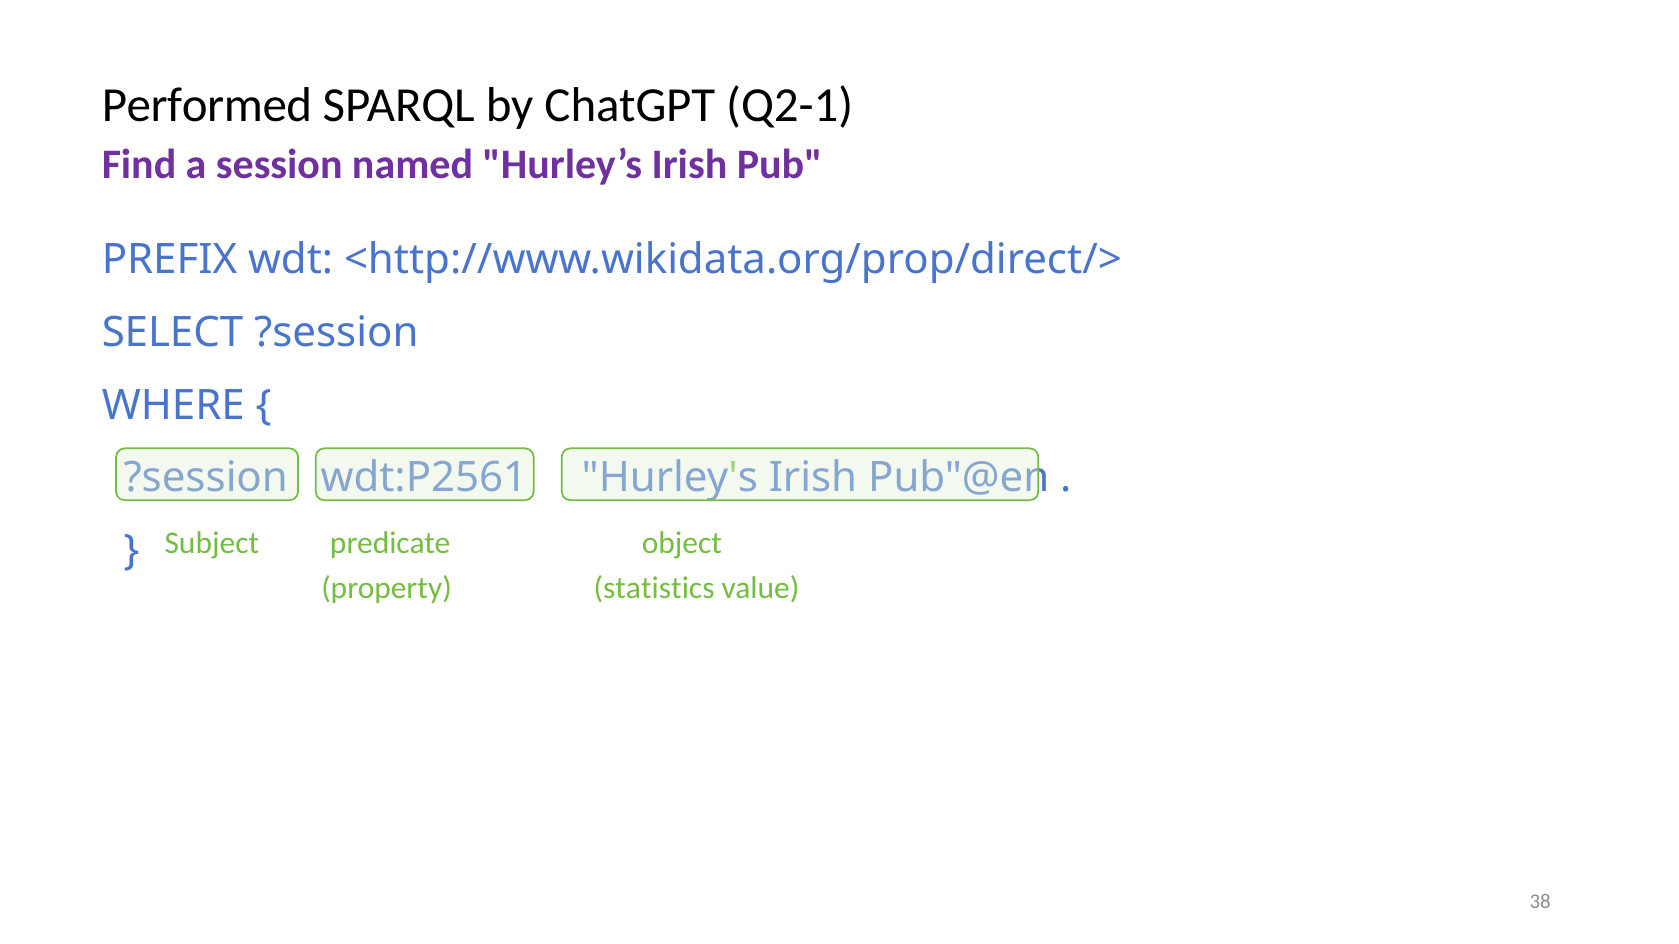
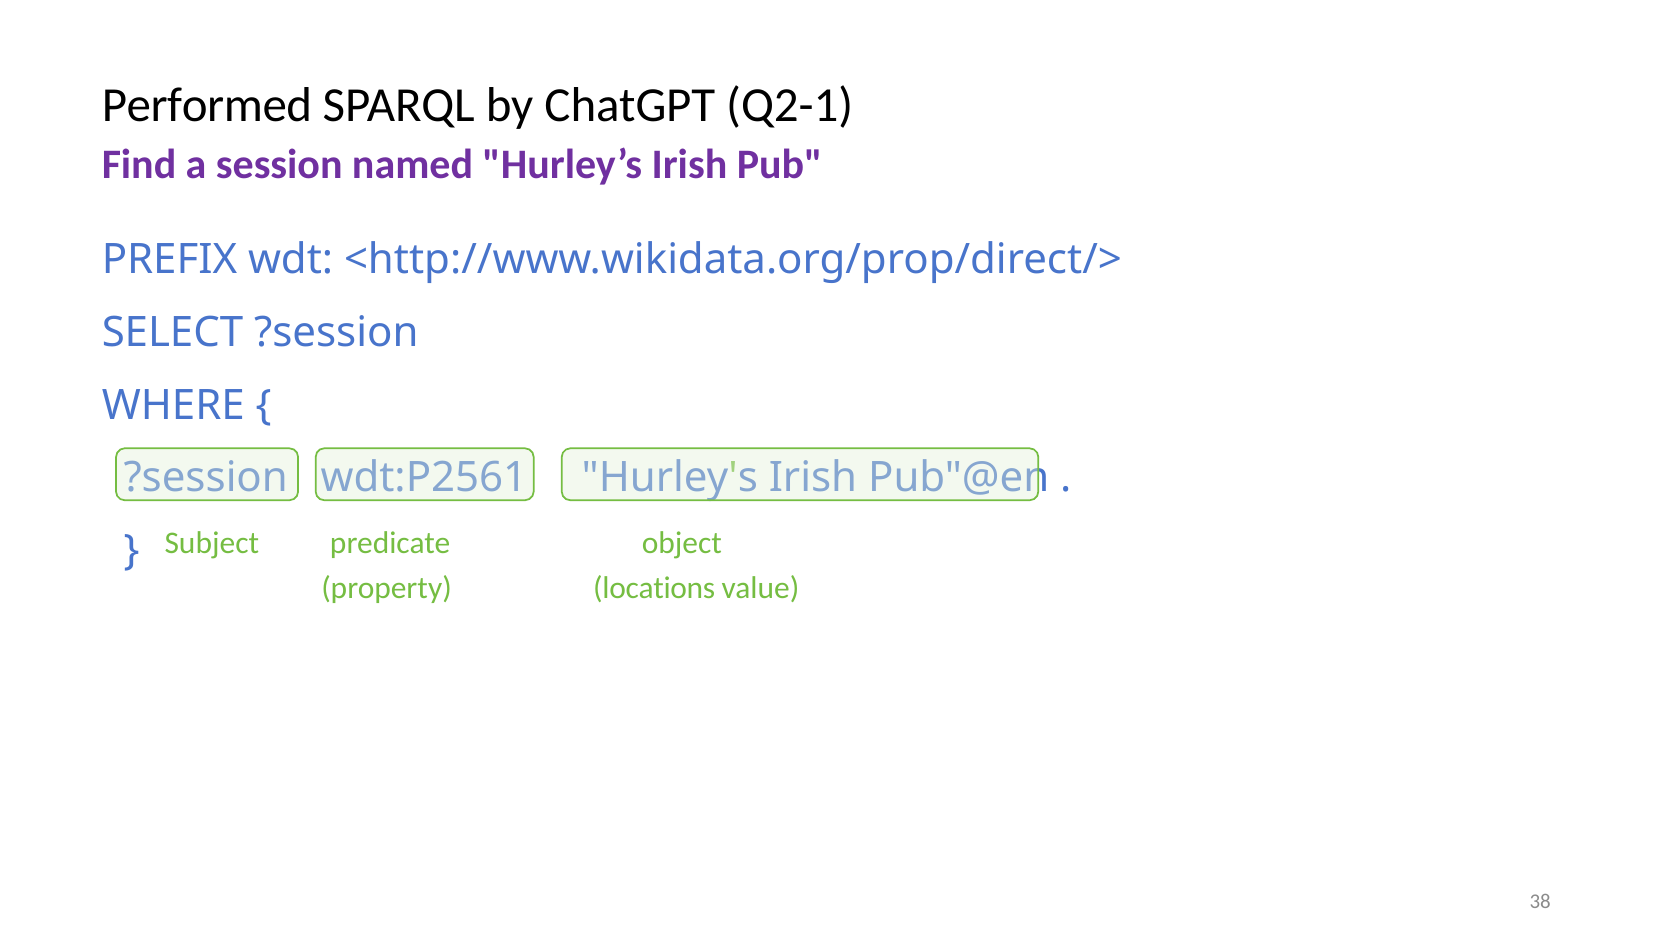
statistics: statistics -> locations (654, 588)
